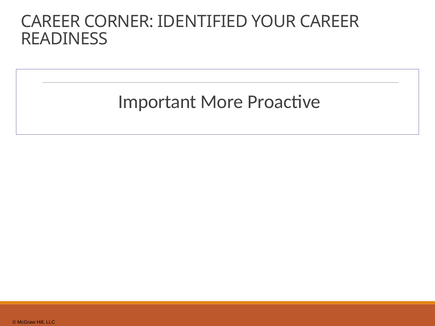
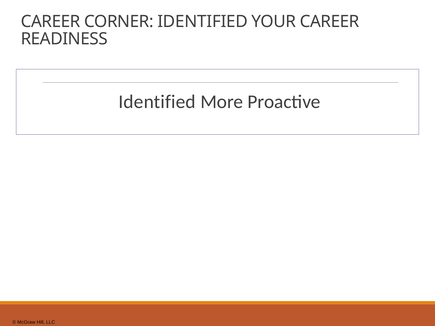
Important: Important -> Identified (157, 102)
